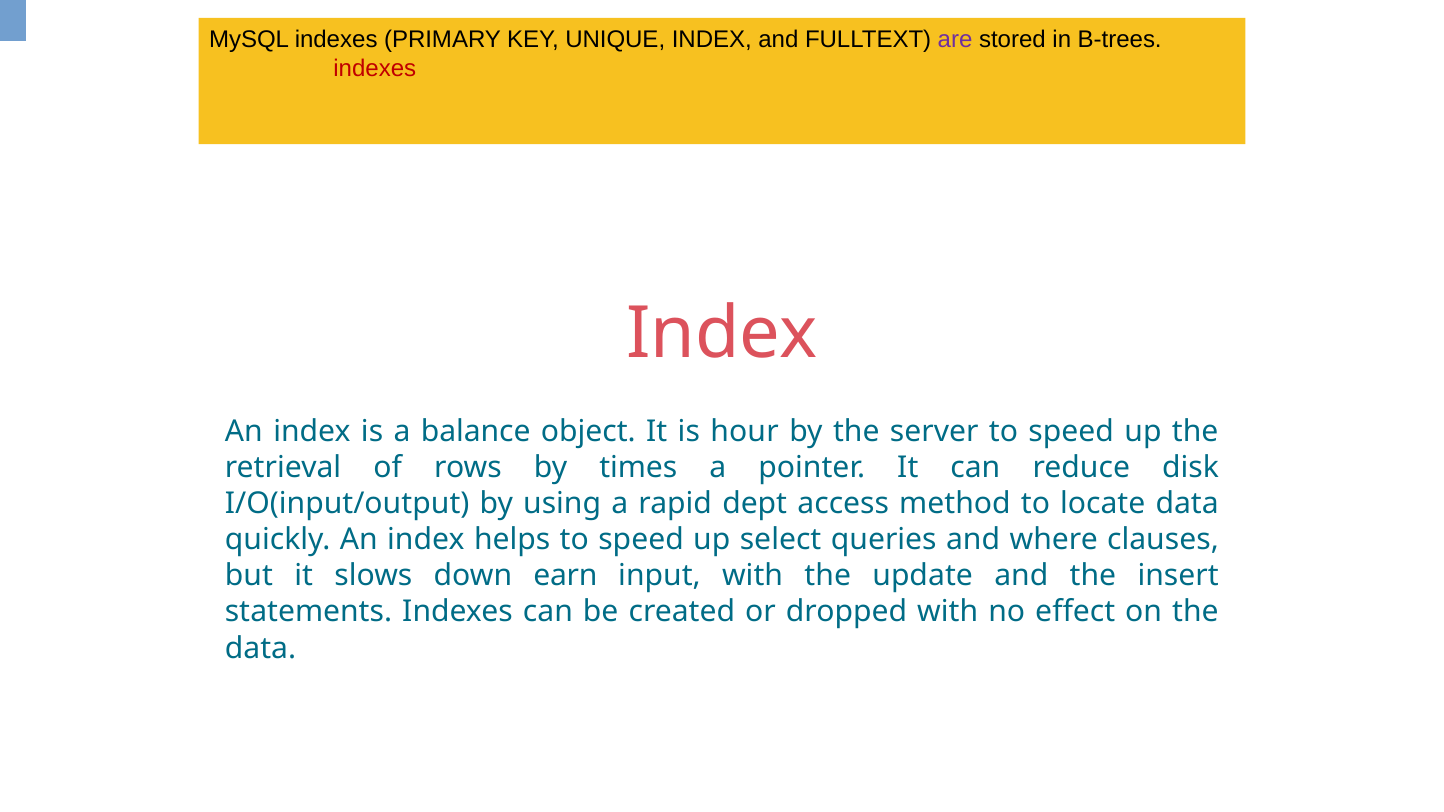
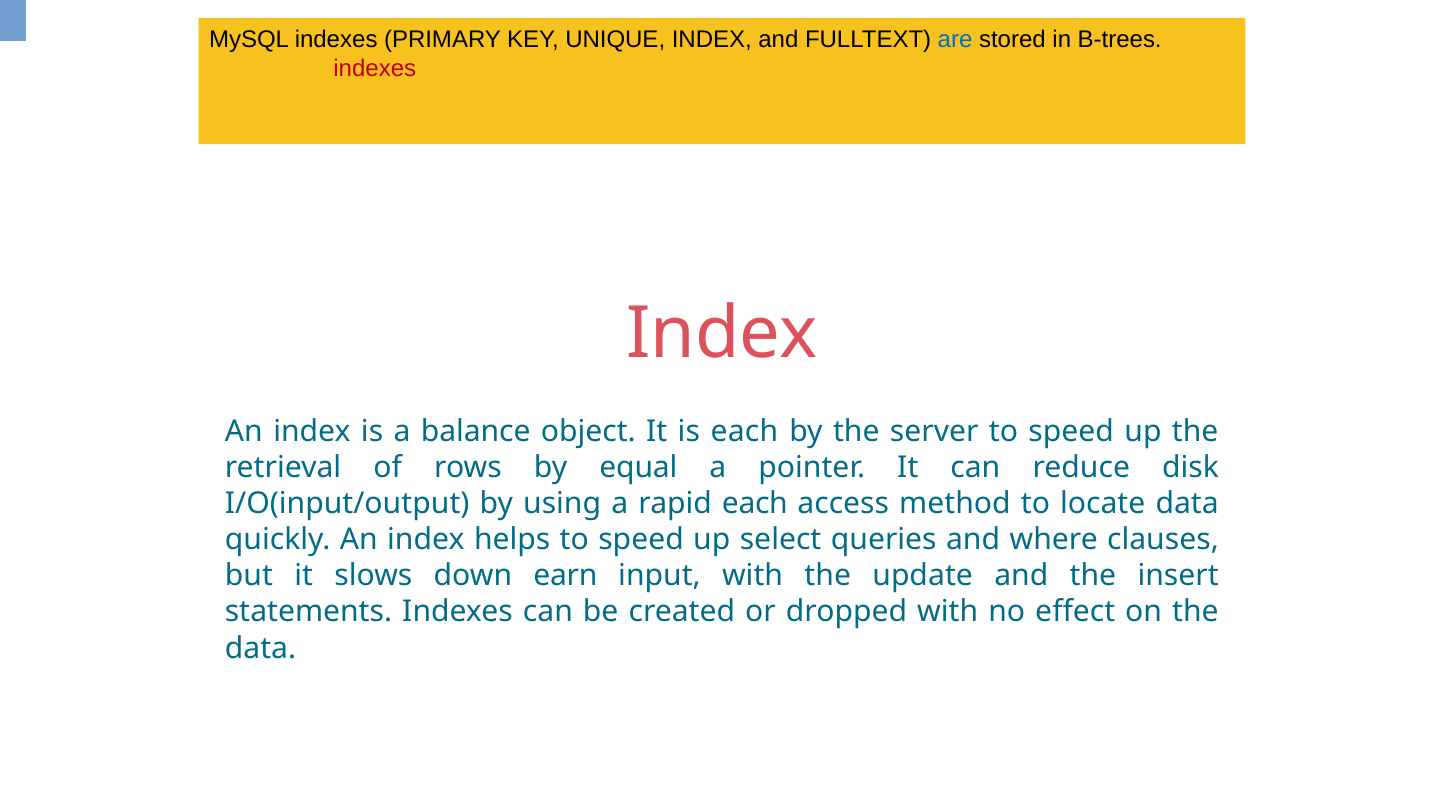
are colour: purple -> blue (955, 39)
is hour: hour -> each (744, 432)
times: times -> equal (638, 468)
rapid dept: dept -> each (755, 504)
